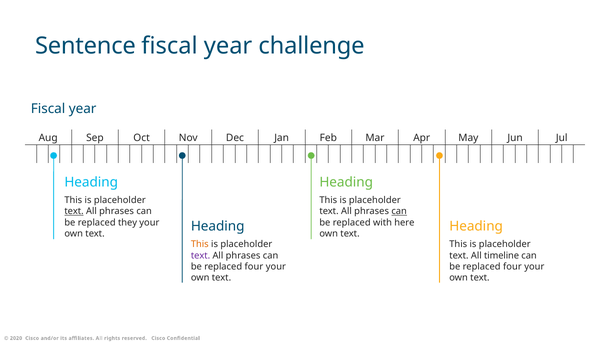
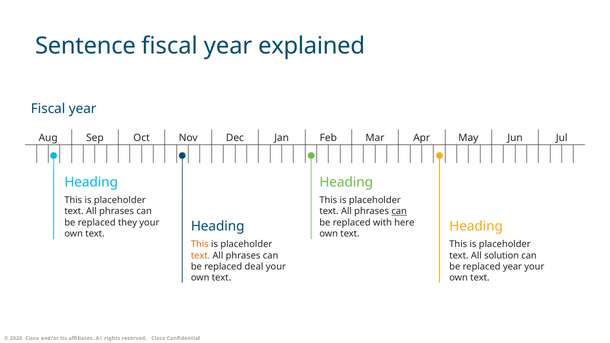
challenge: challenge -> explained (312, 46)
text underline: present -> none (74, 211)
text colour: purple -> orange (201, 256)
timeline: timeline -> solution (502, 256)
four: four -> deal (254, 267)
four: four -> year (512, 267)
